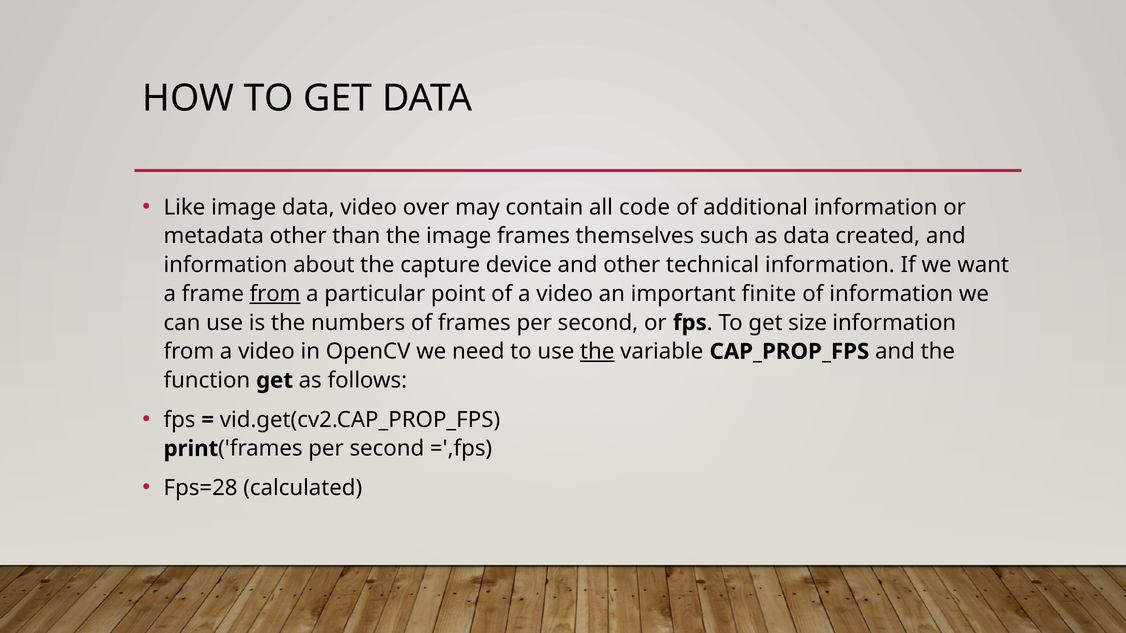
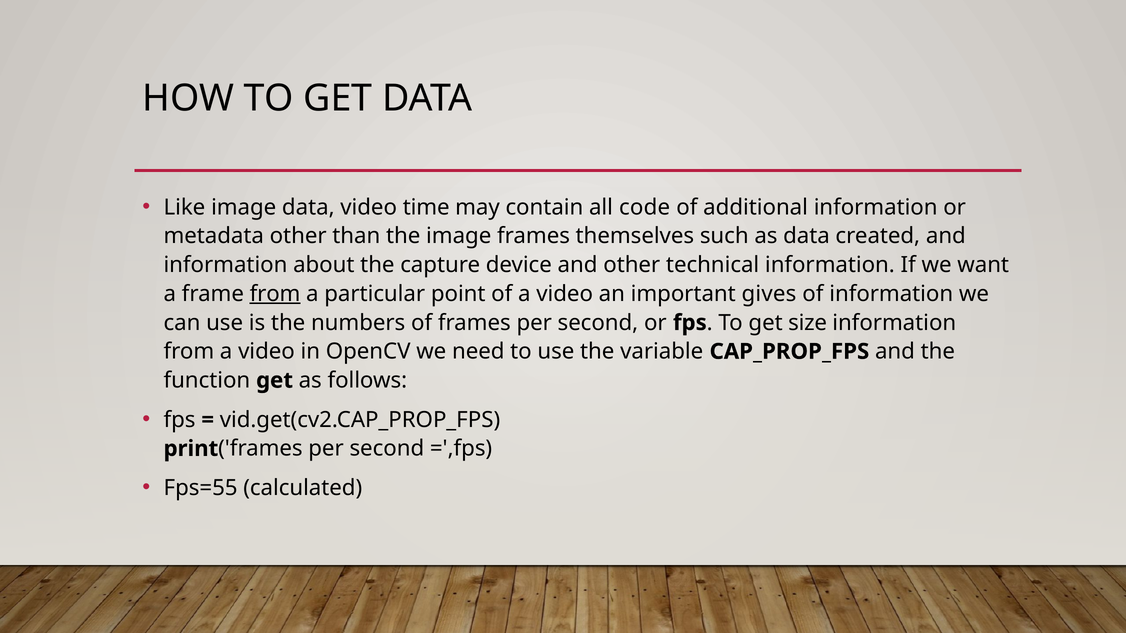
over: over -> time (426, 207)
finite: finite -> gives (769, 294)
the underline: present -> none (597, 352)
Fps=28: Fps=28 -> Fps=55 (201, 488)
